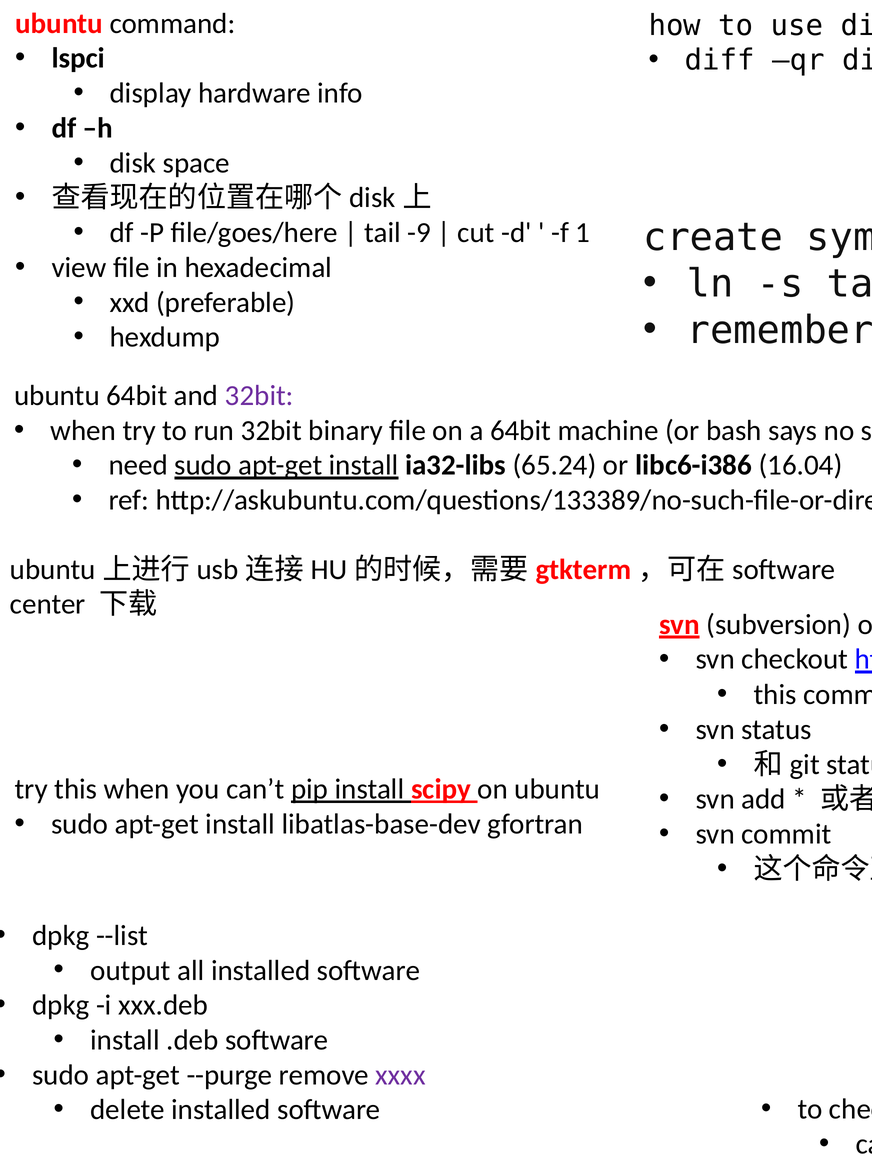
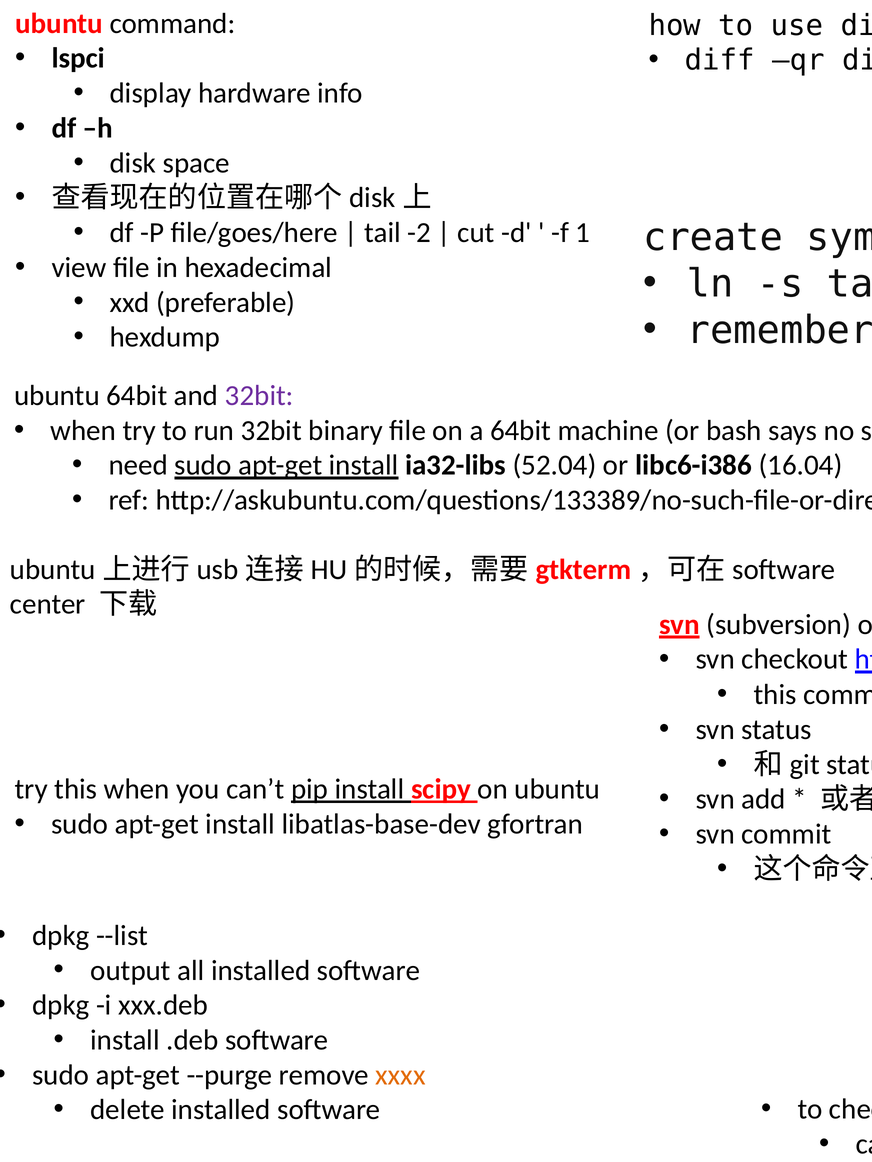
-9: -9 -> -2 (419, 233)
65.24: 65.24 -> 52.04 (555, 466)
xxxx colour: purple -> orange (400, 1076)
